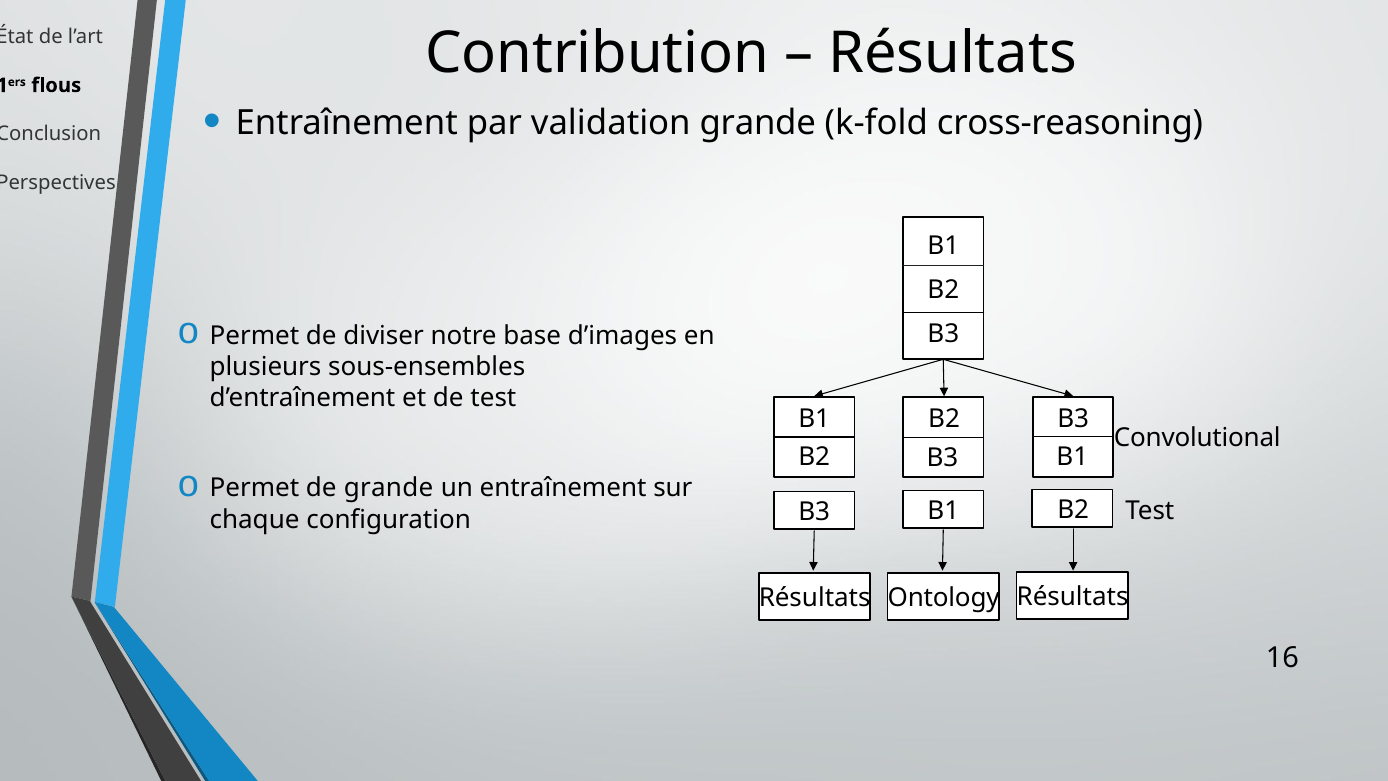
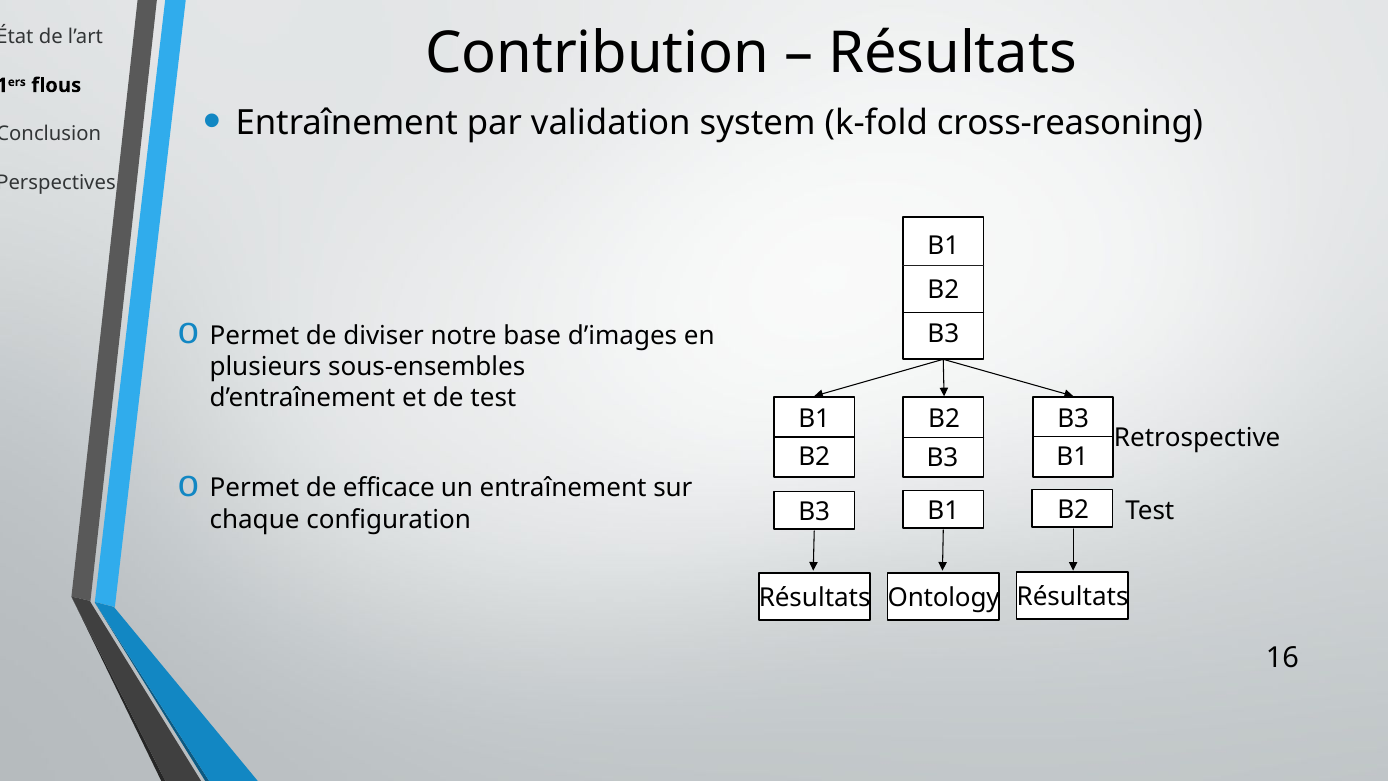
validation grande: grande -> system (758, 123)
Convolutional: Convolutional -> Retrospective (1197, 438)
de grande: grande -> efficace (389, 488)
